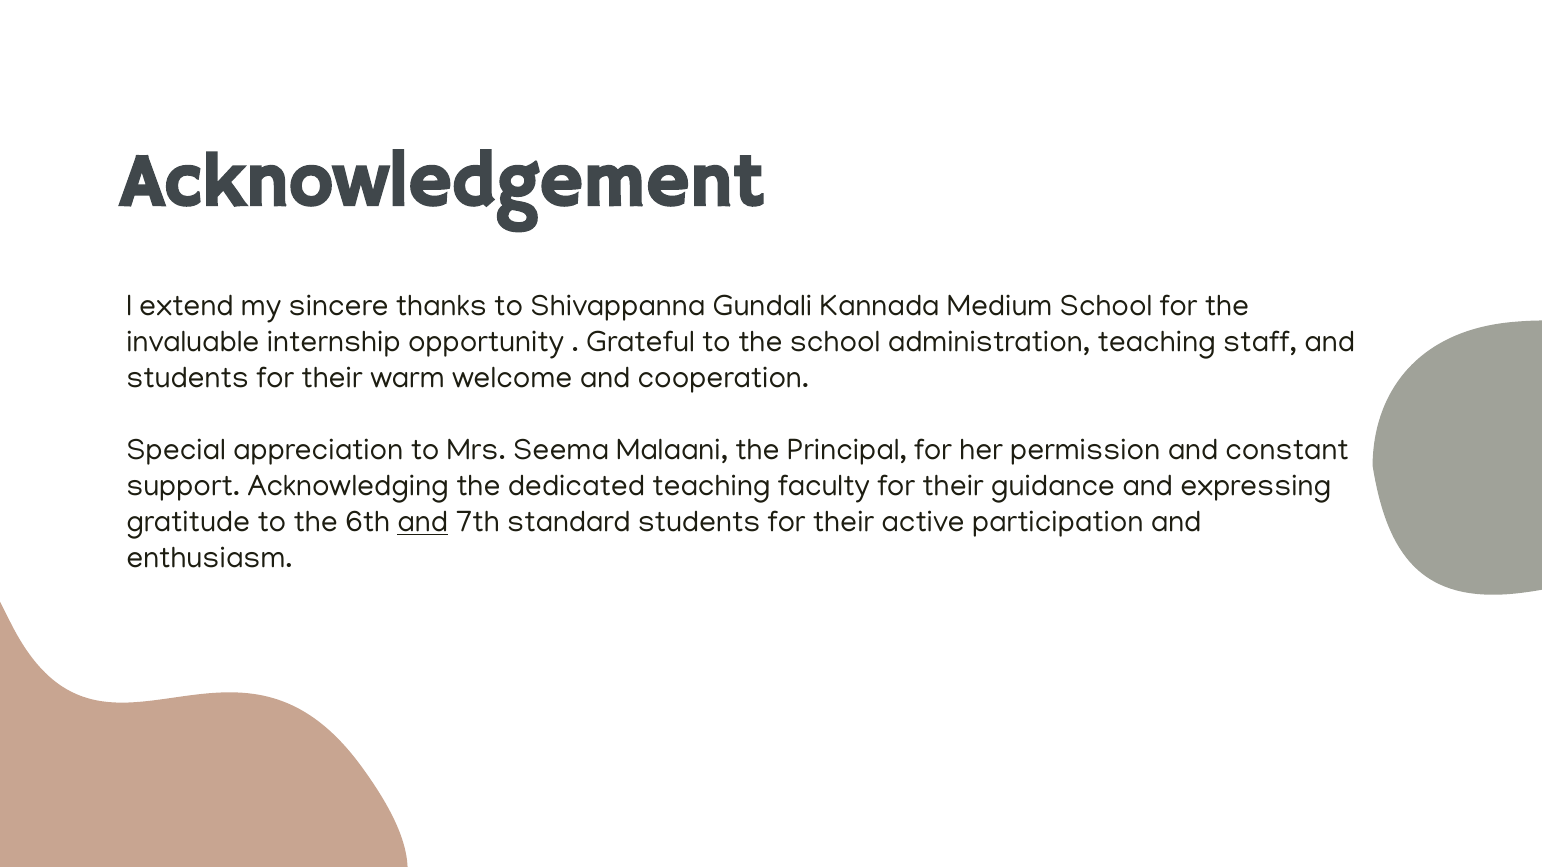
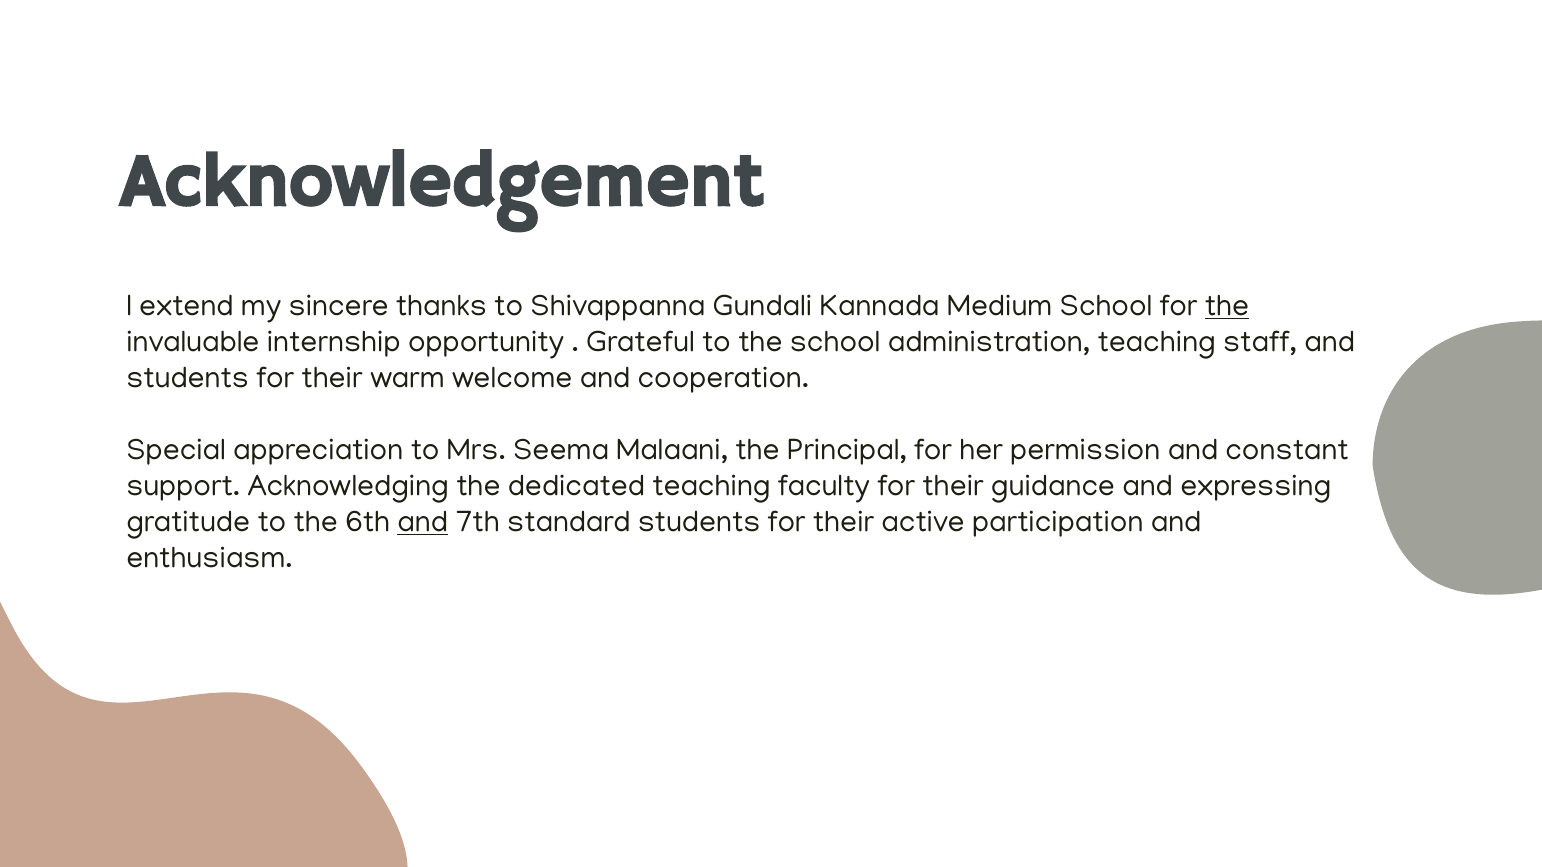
the underline: none -> present (1227, 306)
